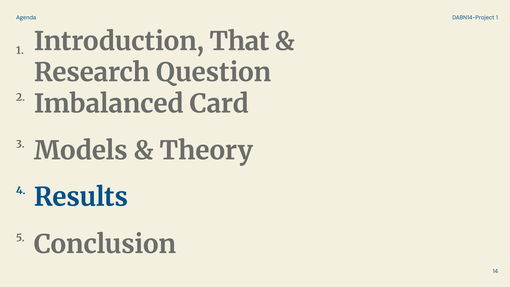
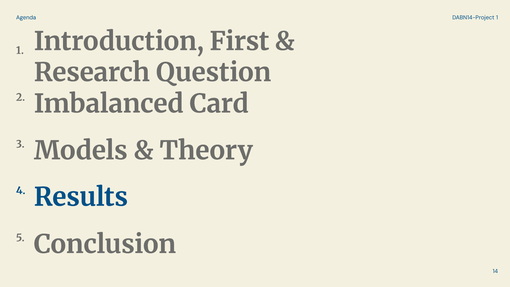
That: That -> First (239, 42)
